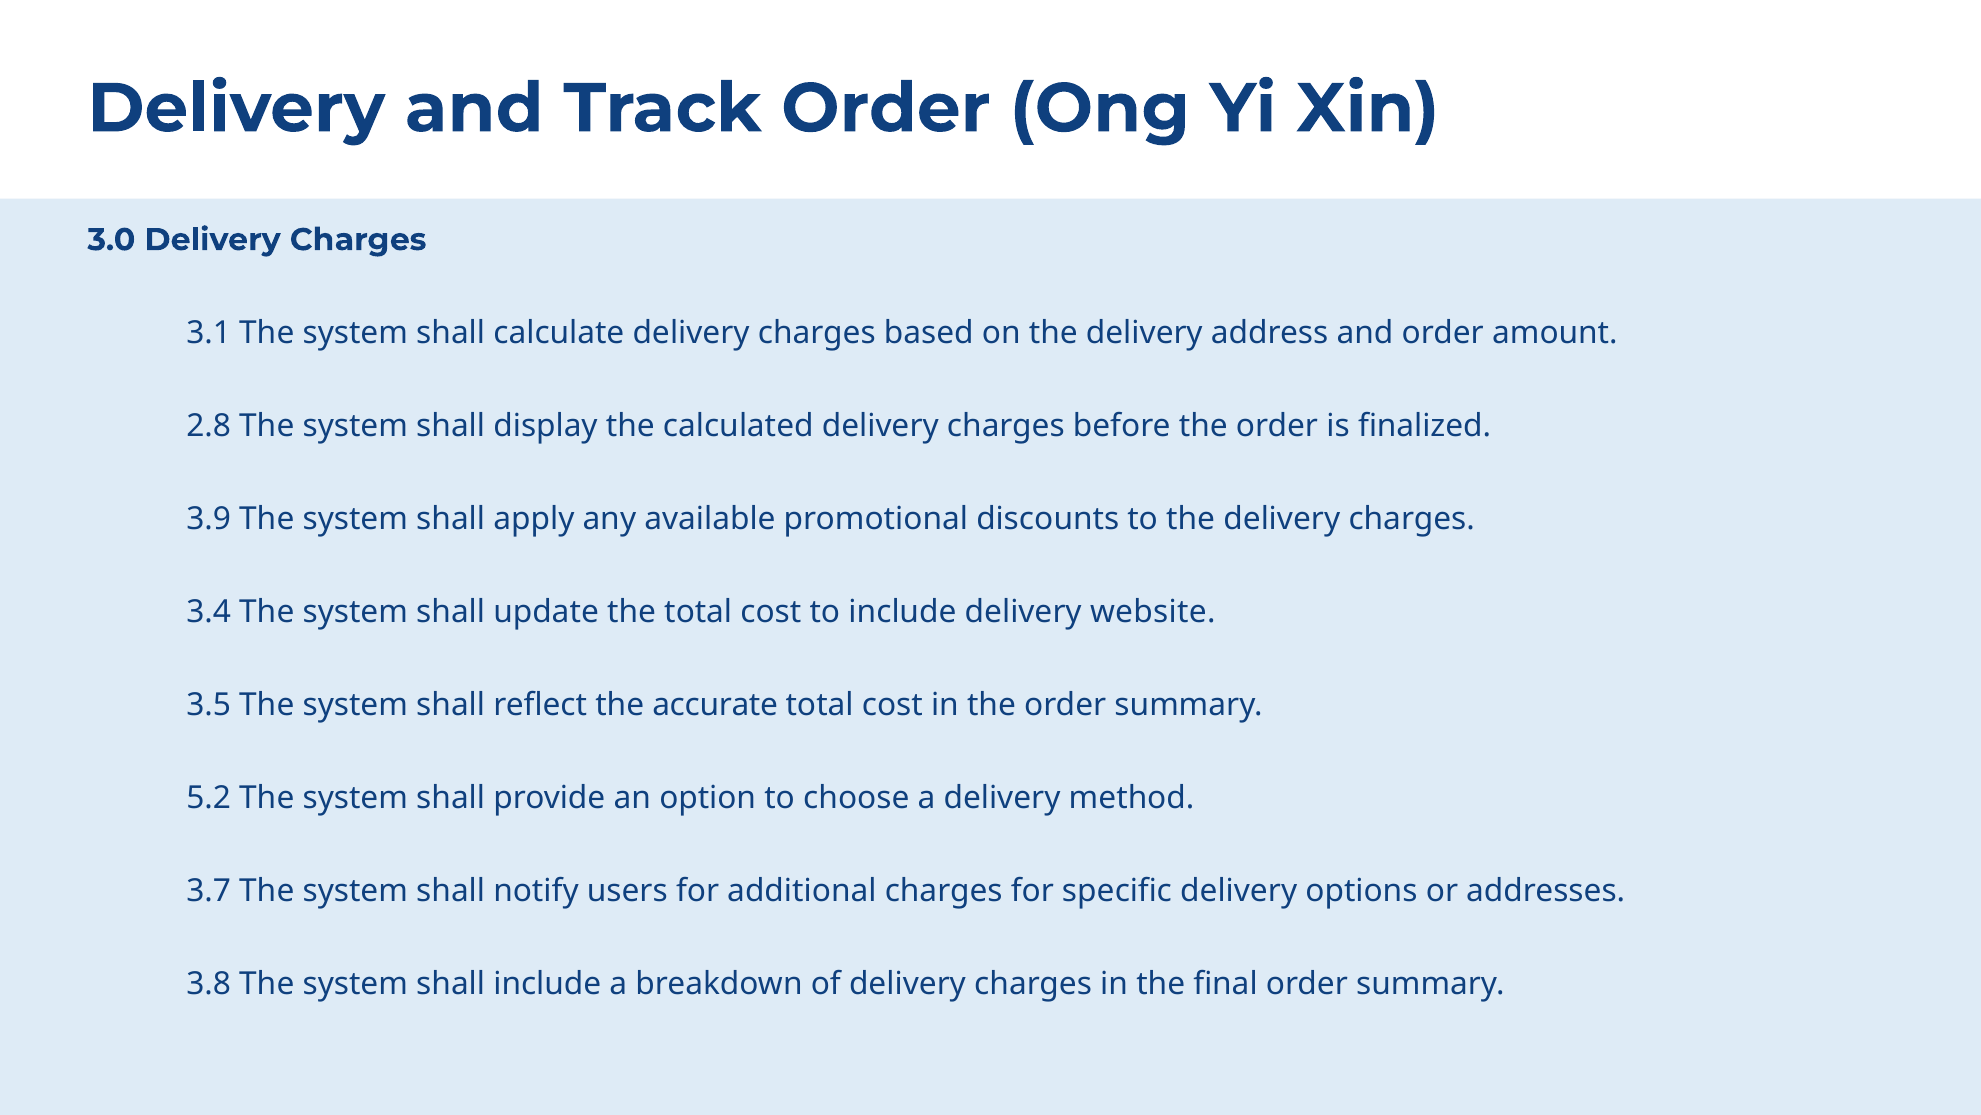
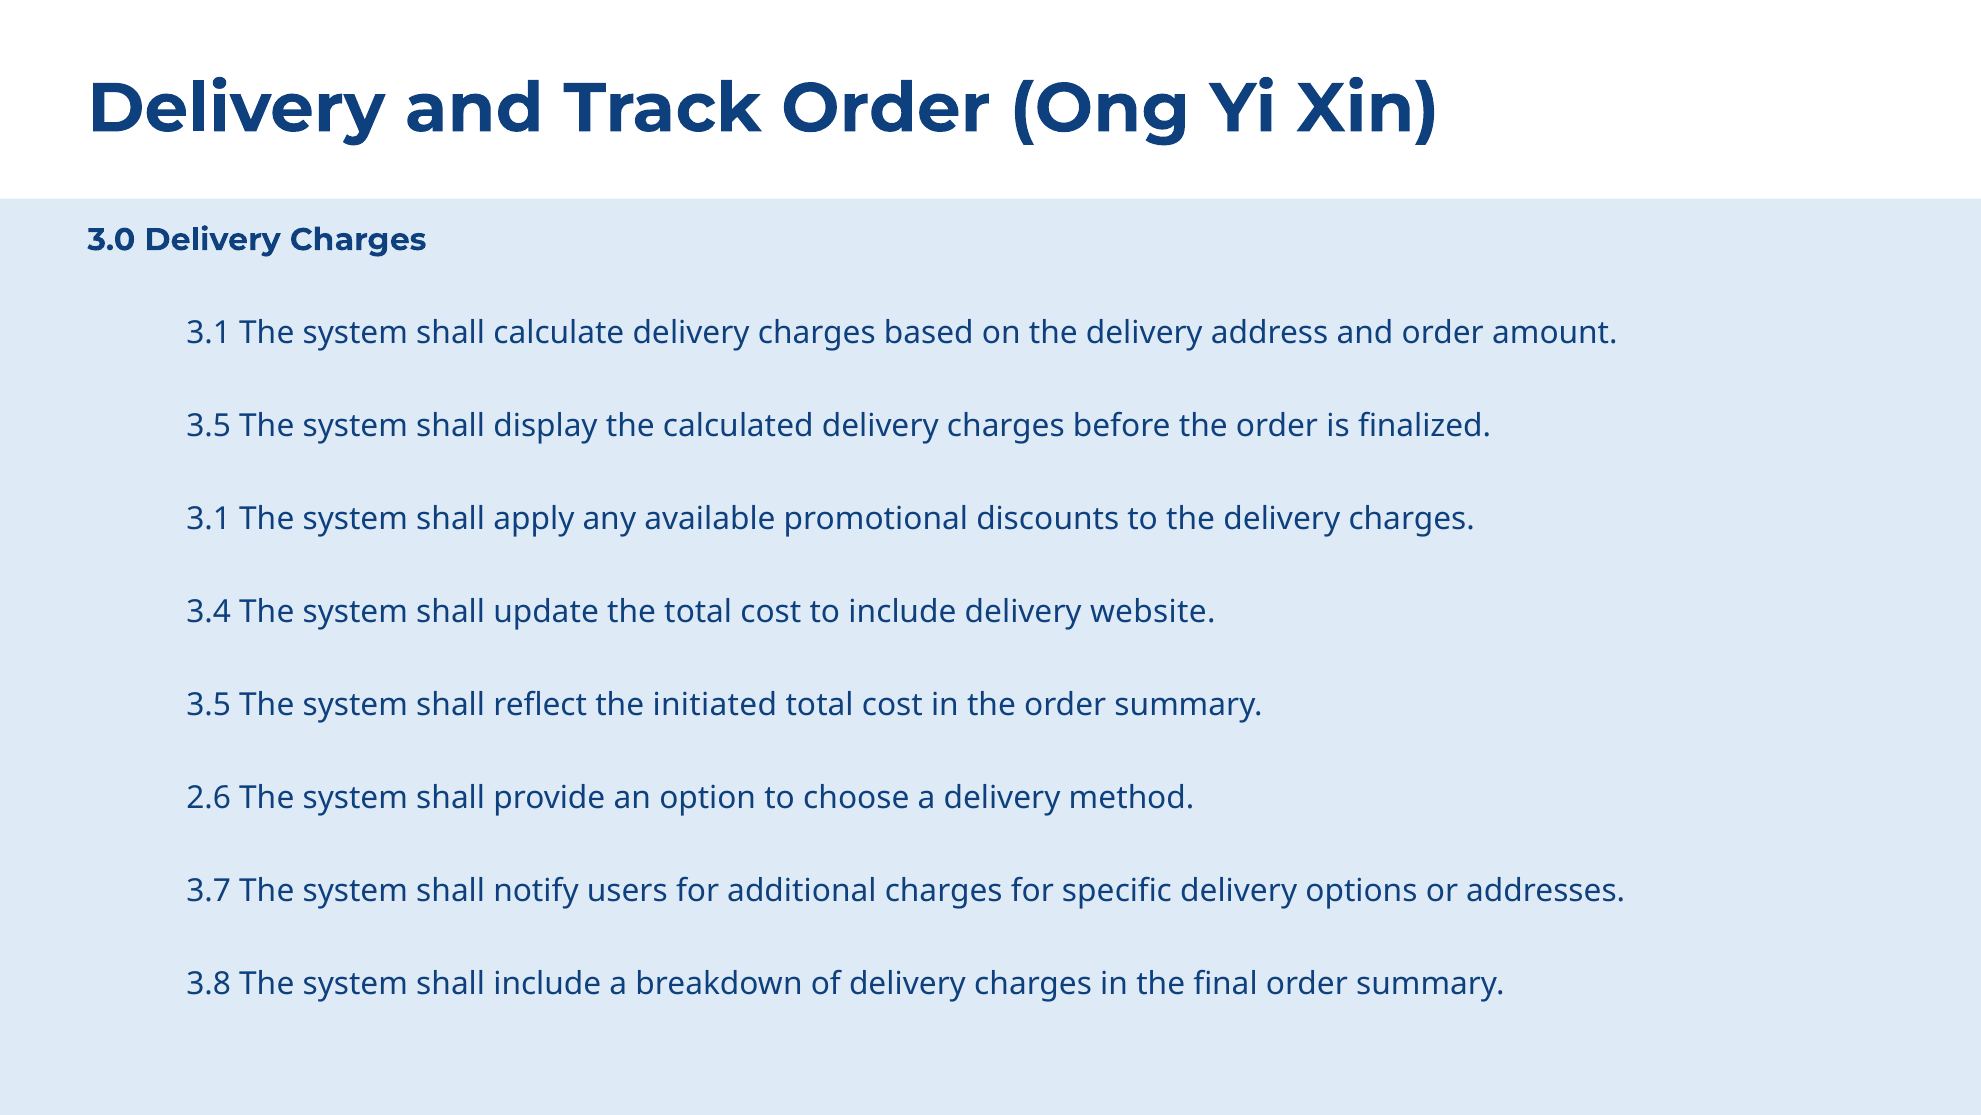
2.8: 2.8 -> 3.5 (209, 426)
3.9: 3.9 -> 3.1 (209, 519)
accurate: accurate -> initiated (715, 705)
5.2: 5.2 -> 2.6 (209, 798)
